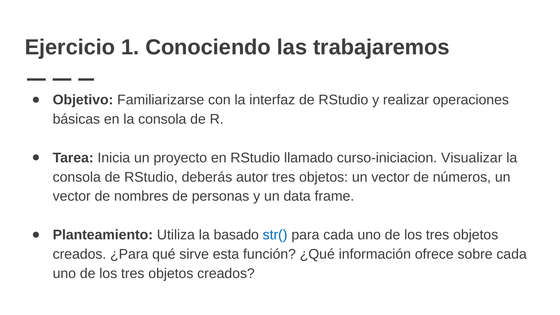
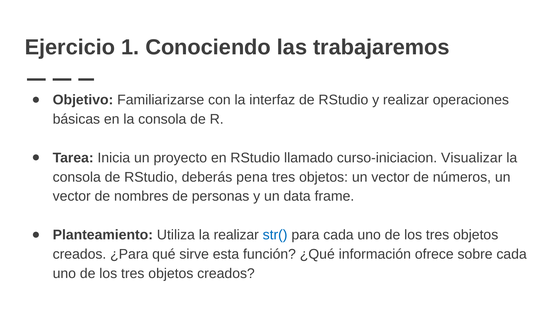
autor: autor -> pena (252, 177)
la basado: basado -> realizar (236, 235)
